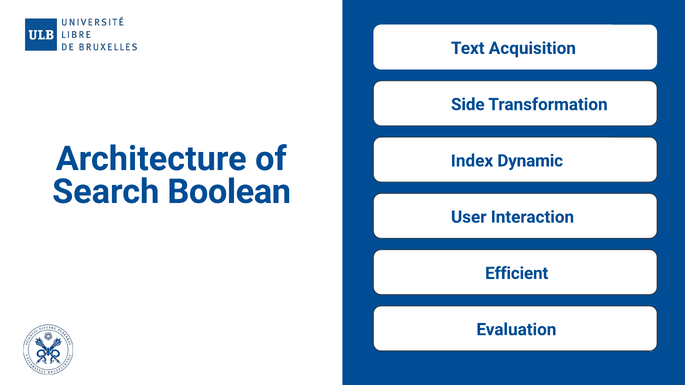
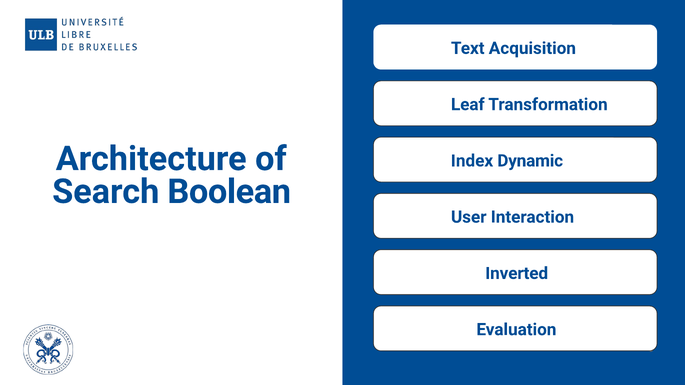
Side: Side -> Leaf (468, 105)
Efficient: Efficient -> Inverted (517, 274)
